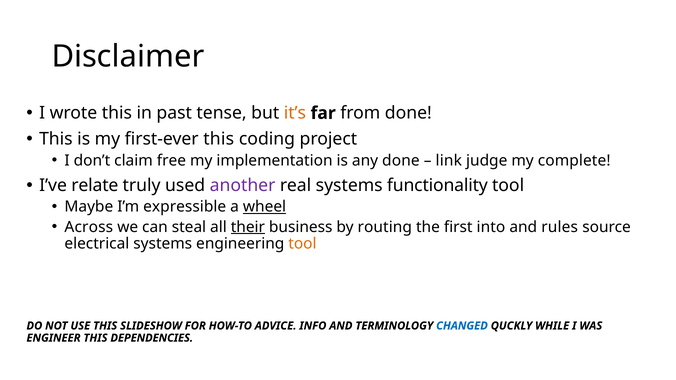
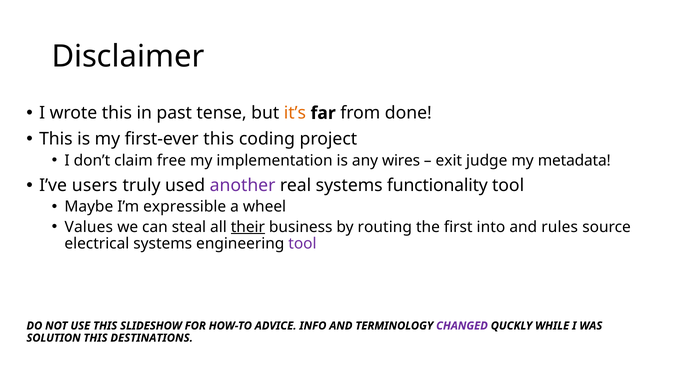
any done: done -> wires (401, 161)
link: link -> exit (449, 161)
complete: complete -> metadata (574, 161)
relate: relate -> users (95, 185)
wheel underline: present -> none (265, 207)
Across: Across -> Values (89, 227)
tool colour: orange -> purple (302, 244)
CHANGED colour: blue -> purple (462, 326)
ENGINEER: ENGINEER -> SOLUTION (54, 338)
DEPENDENCIES: DEPENDENCIES -> DESTINATIONS (152, 338)
